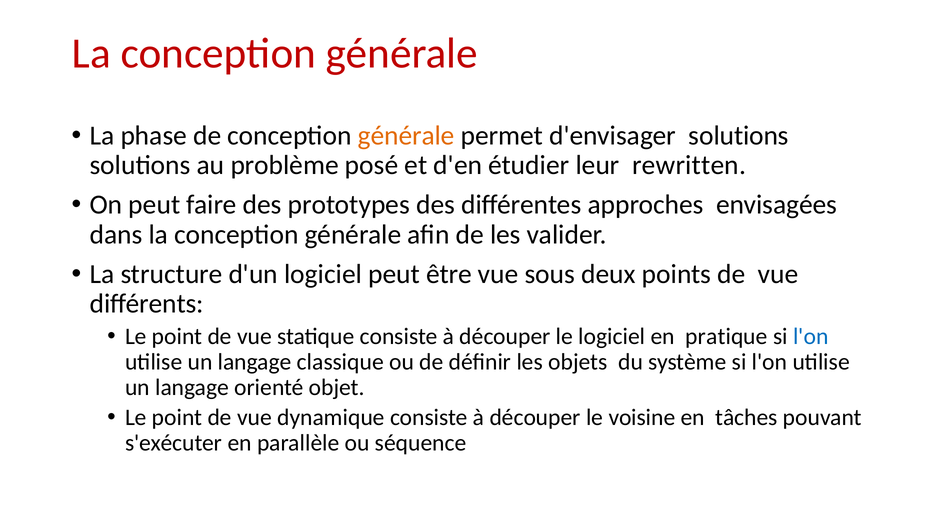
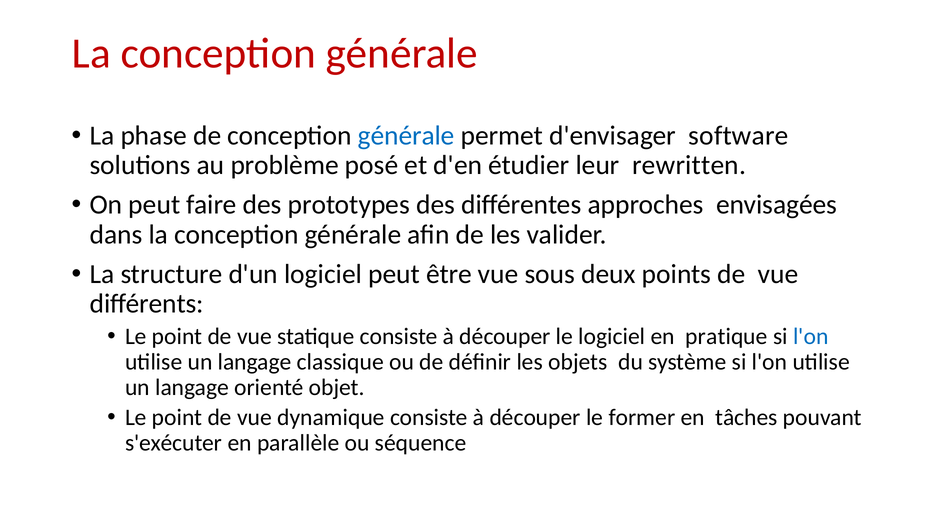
générale colour: orange -> blue (406, 136)
d'envisager solutions: solutions -> software (738, 136)
voisine: voisine -> former (642, 418)
